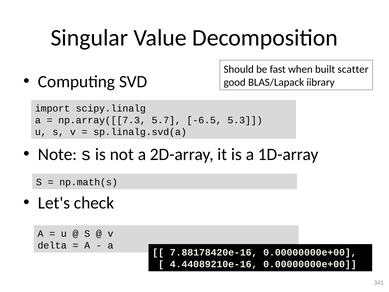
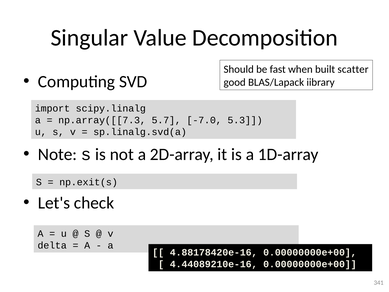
-6.5: -6.5 -> -7.0 (204, 120)
np.math(s: np.math(s -> np.exit(s (88, 182)
7.88178420e-16: 7.88178420e-16 -> 4.88178420e-16 (214, 252)
